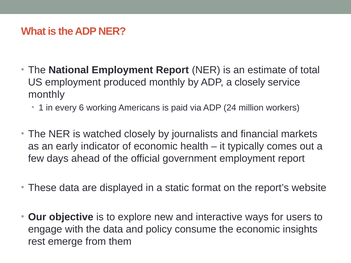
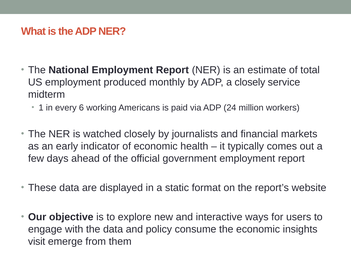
monthly: monthly -> midterm (47, 95)
rest: rest -> visit (37, 242)
